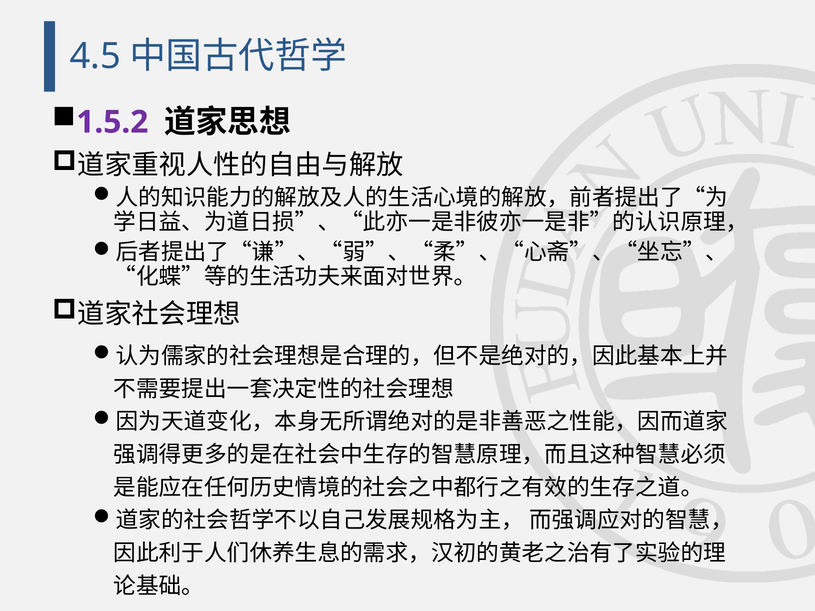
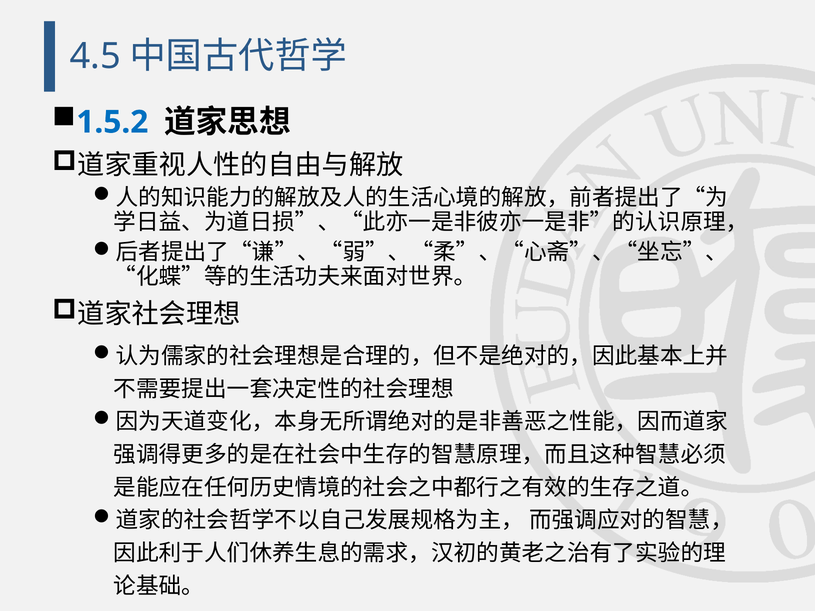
1.5.2 colour: purple -> blue (112, 122)
